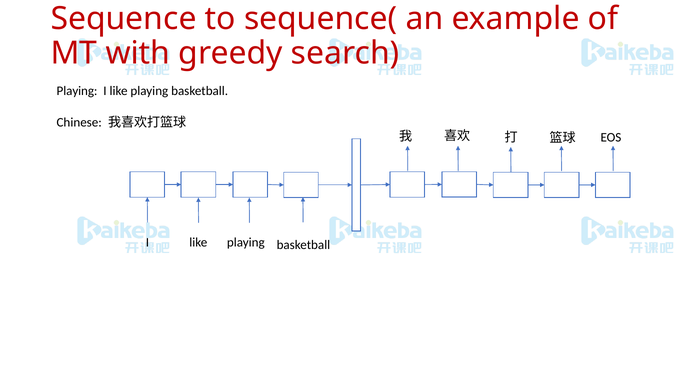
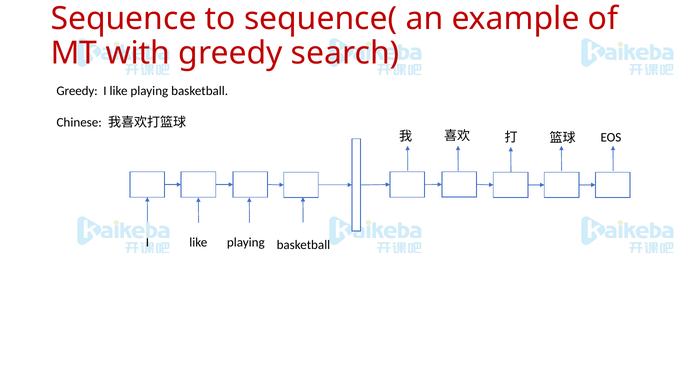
Playing: Playing -> Greedy (77, 91)
